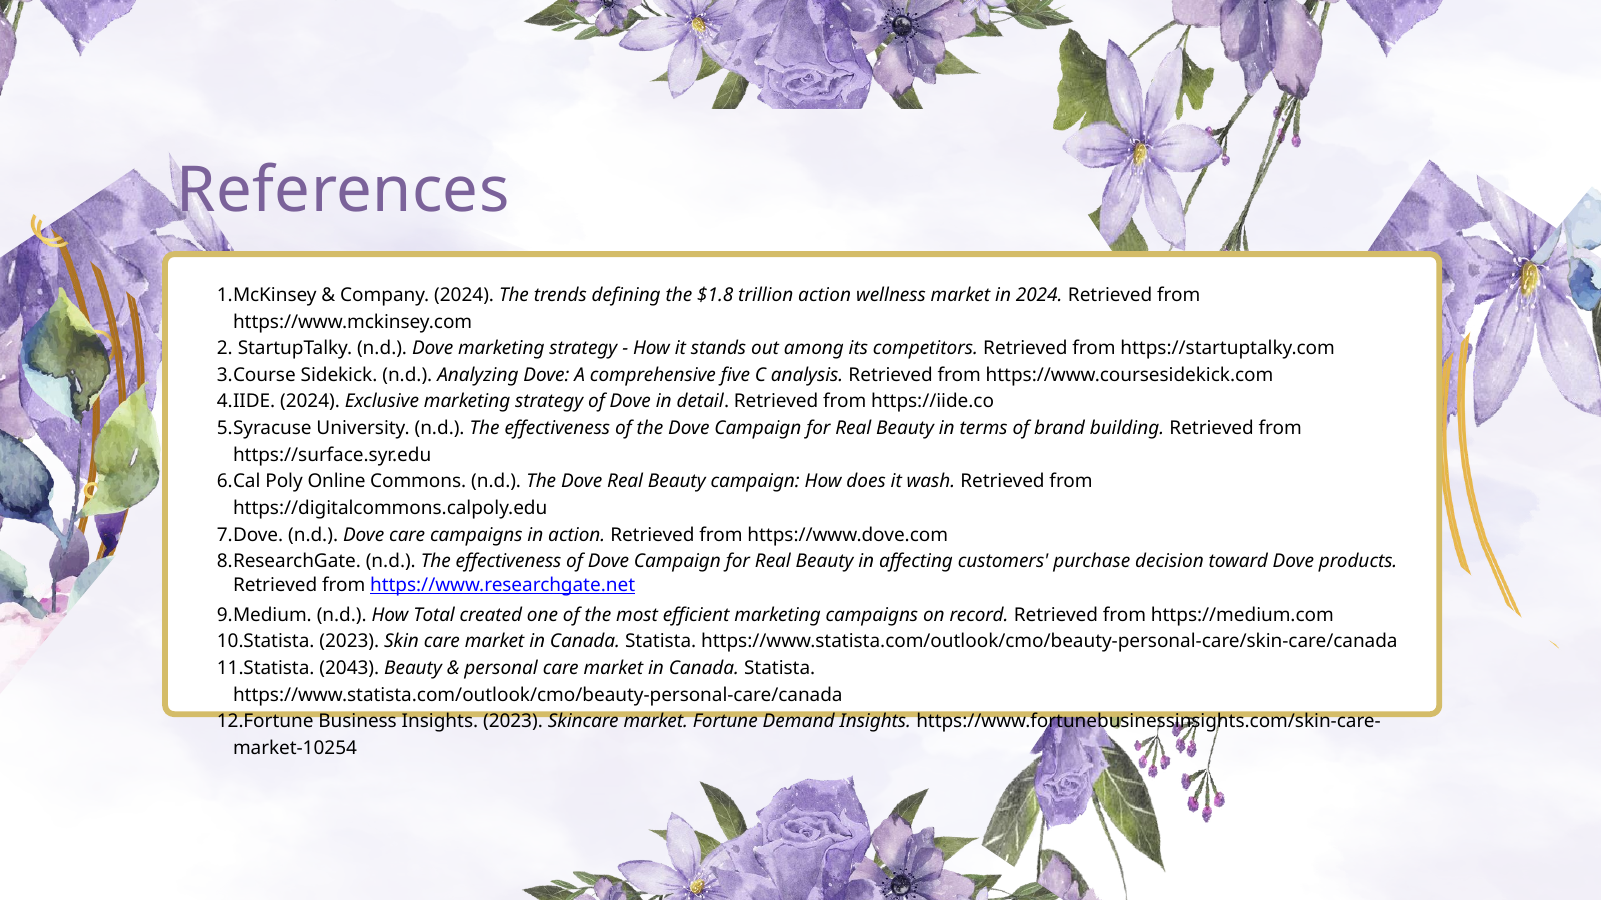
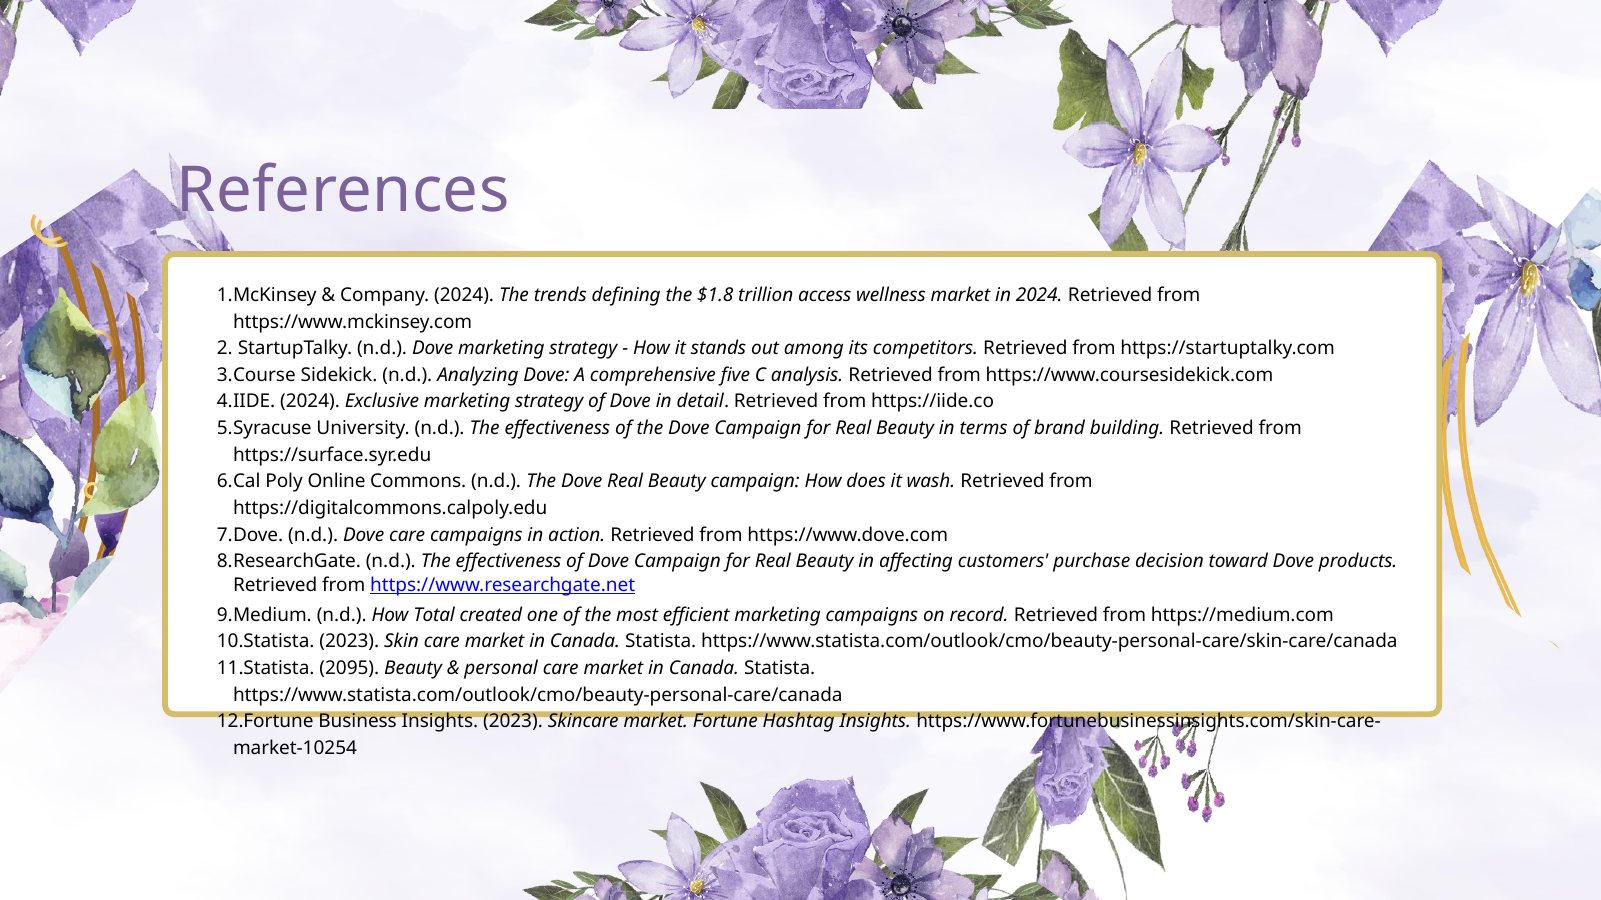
trillion action: action -> access (825, 295)
2043: 2043 -> 2095 (349, 669)
Demand: Demand -> Hashtag (799, 722)
